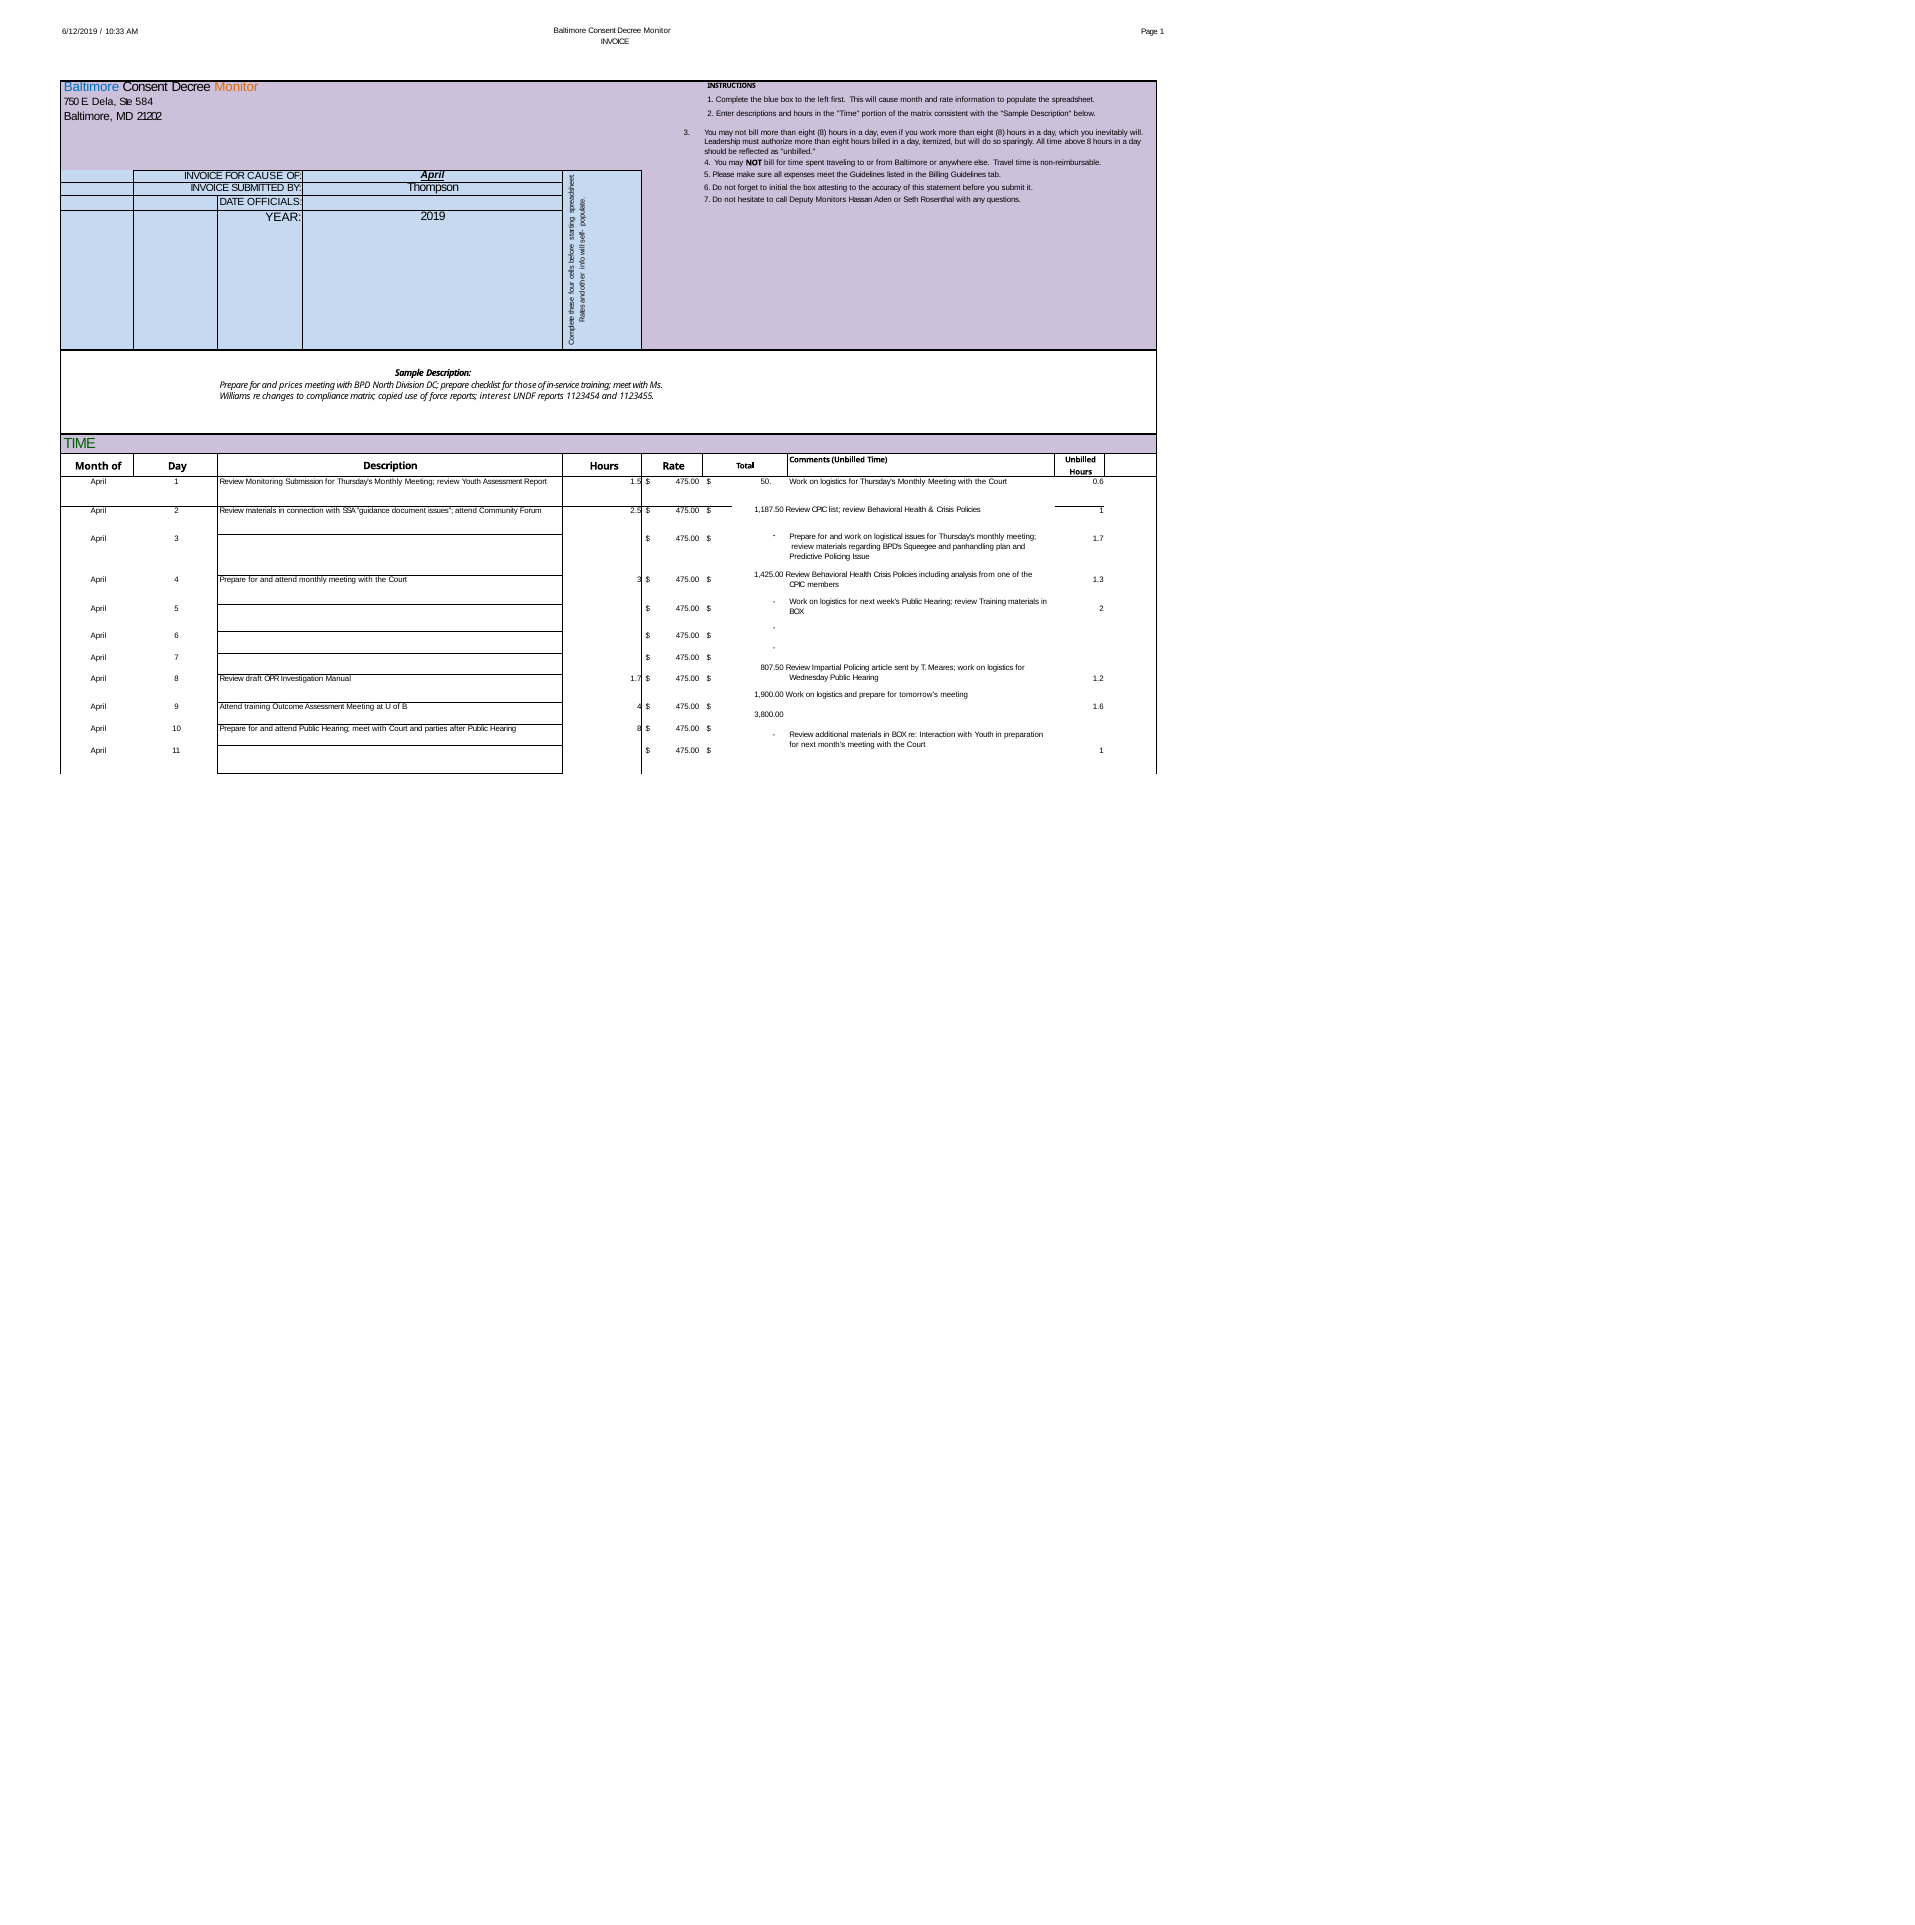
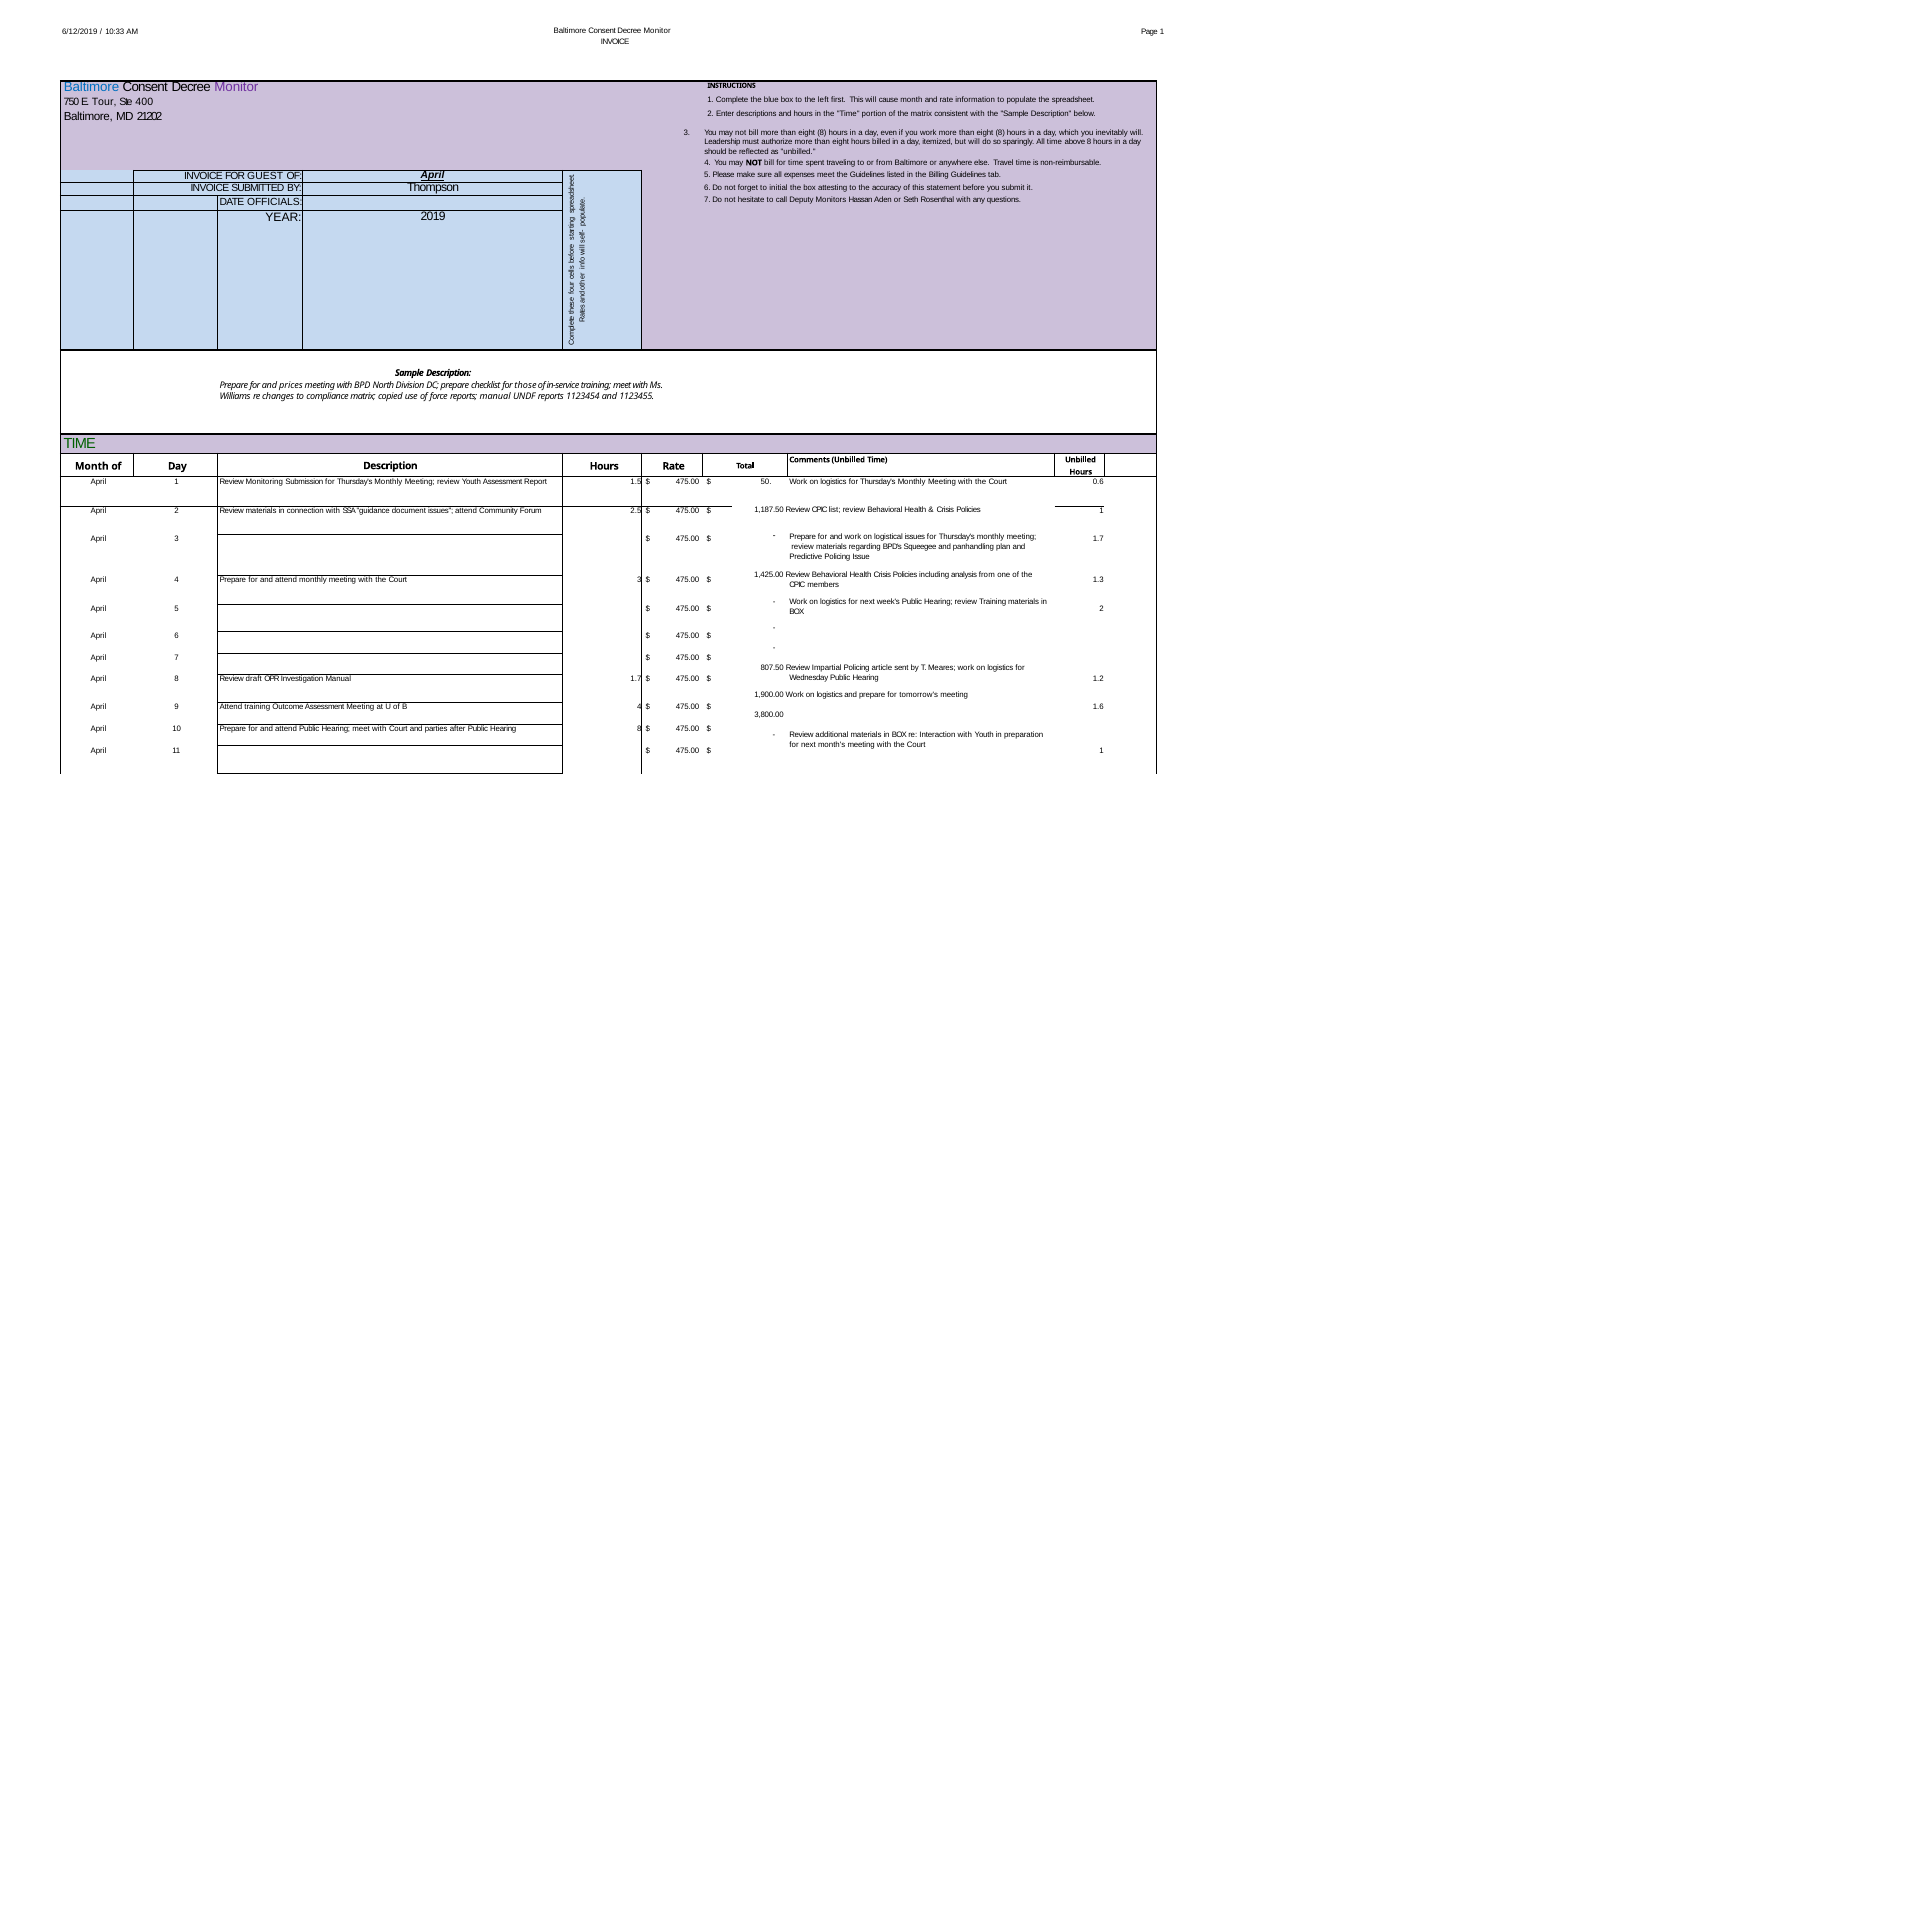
Monitor colour: orange -> purple (236, 87)
Dela: Dela -> Tour (104, 102)
584: 584 -> 400 (144, 102)
FOR CAUSE: CAUSE -> GUEST (265, 176)
reports interest: interest -> manual (495, 397)
